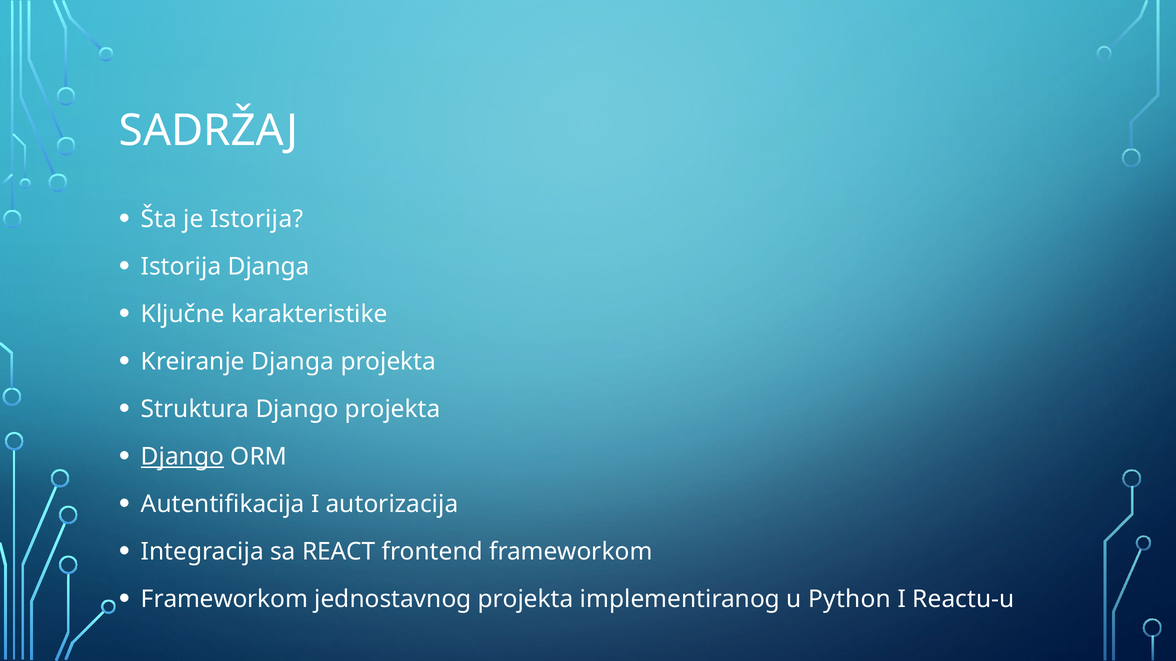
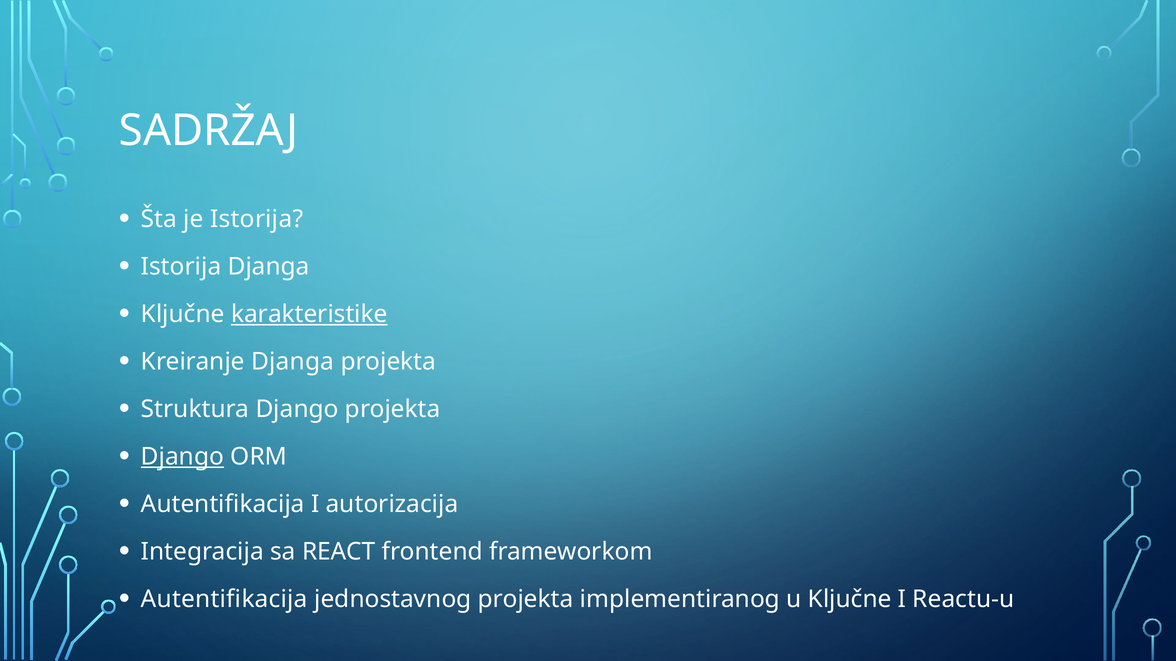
karakteristike underline: none -> present (309, 315)
Frameworkom: Frameworkom -> Autentifikacija (224, 600)
u Python: Python -> Ključne (850, 600)
